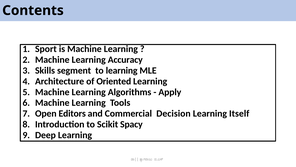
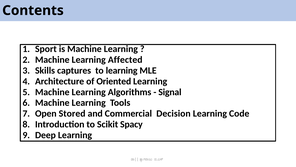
Accuracy: Accuracy -> Affected (125, 60)
segment: segment -> captures (74, 70)
Apply: Apply -> Signal (170, 92)
Editors: Editors -> Stored (72, 113)
Itself: Itself -> Code (239, 113)
